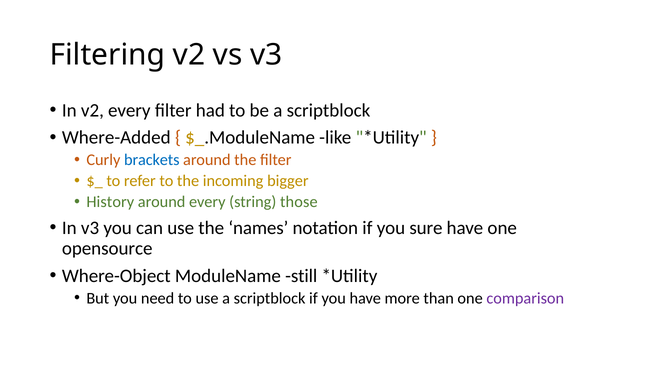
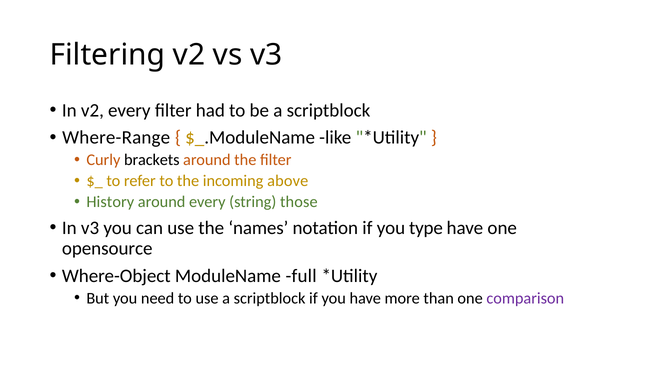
Where-Added: Where-Added -> Where-Range (116, 137)
brackets colour: blue -> black (152, 160)
bigger: bigger -> above (288, 181)
sure: sure -> type (426, 228)
still: still -> full (301, 276)
